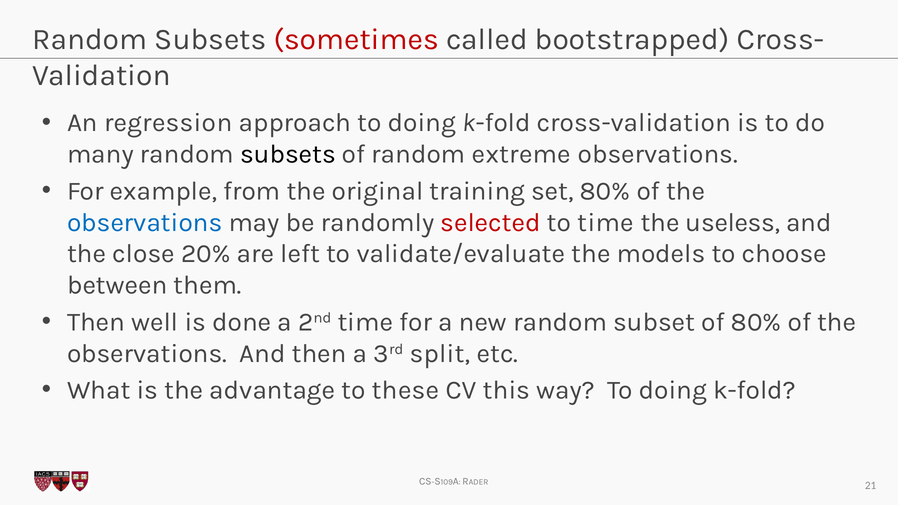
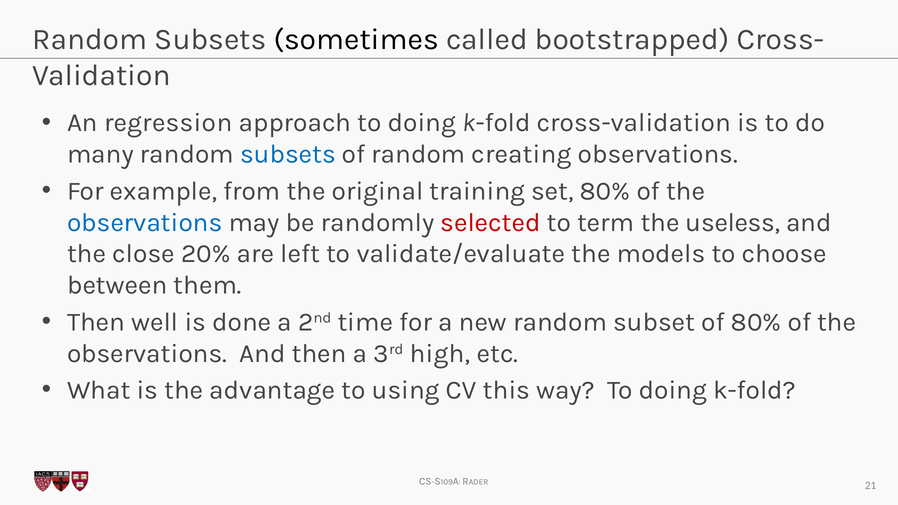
sometimes colour: red -> black (356, 39)
subsets colour: black -> blue (288, 154)
extreme: extreme -> creating (521, 154)
to time: time -> term (606, 222)
split: split -> high (440, 353)
these: these -> using (406, 390)
